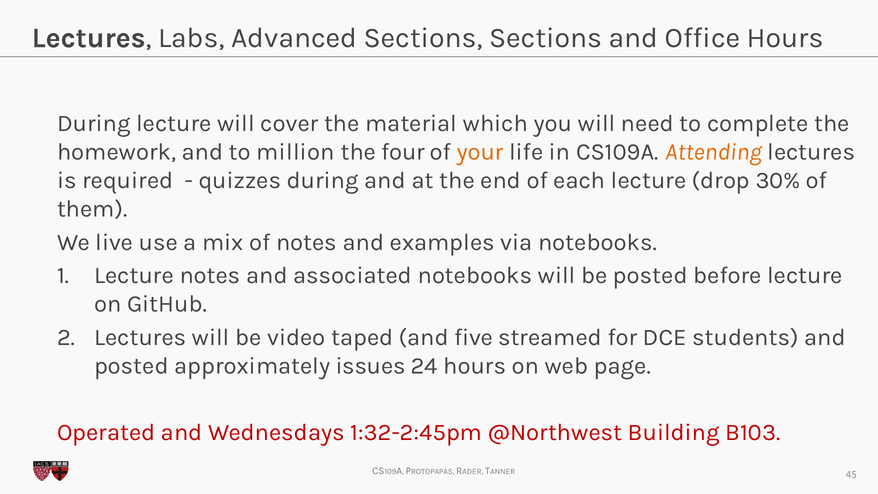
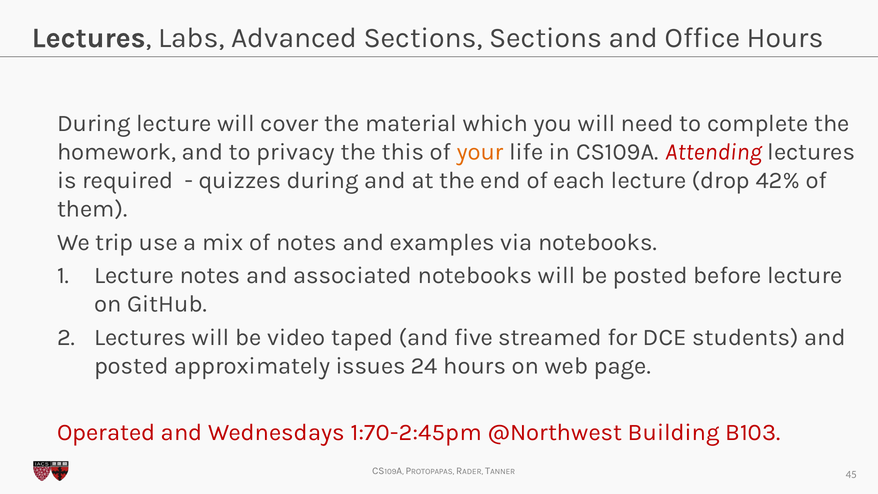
million: million -> privacy (296, 152)
four: four -> this (403, 152)
Attending colour: orange -> red (714, 152)
30%: 30% -> 42% (778, 180)
live: live -> trip (114, 242)
1:32-2:45pm: 1:32-2:45pm -> 1:70-2:45pm (416, 432)
